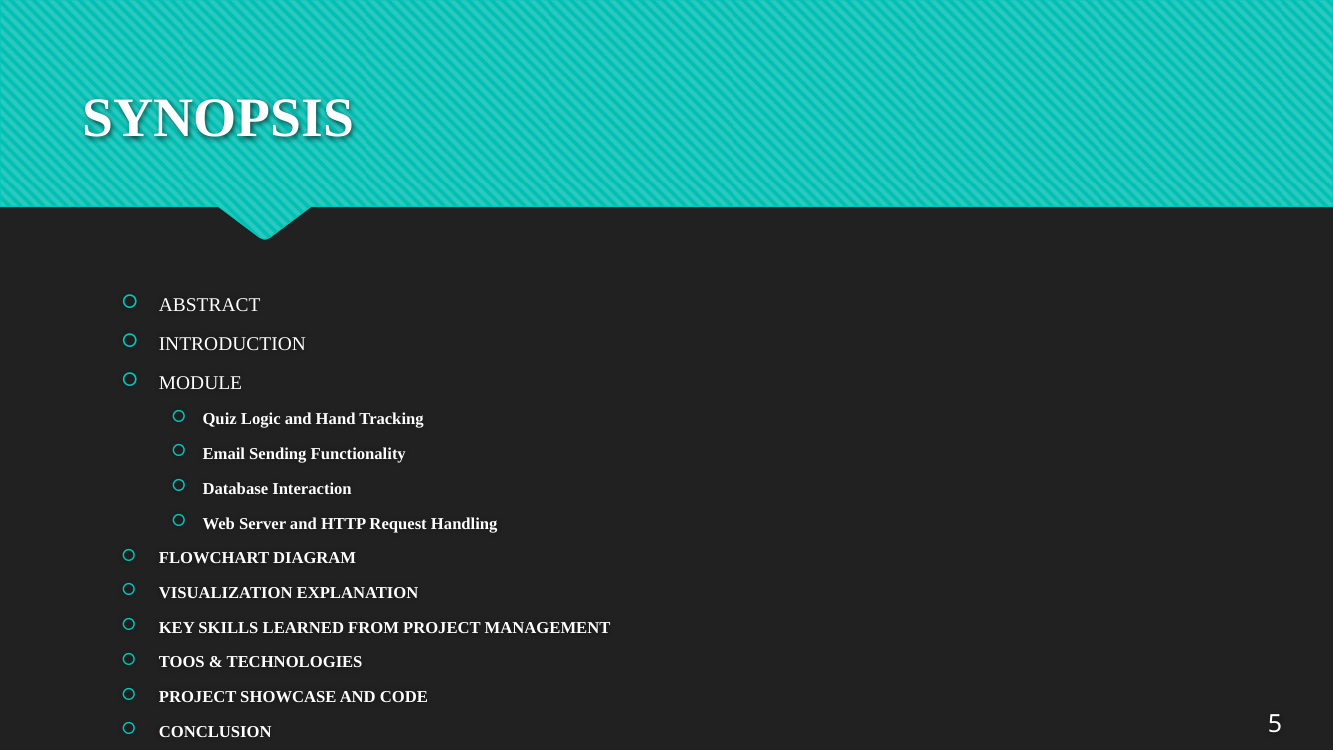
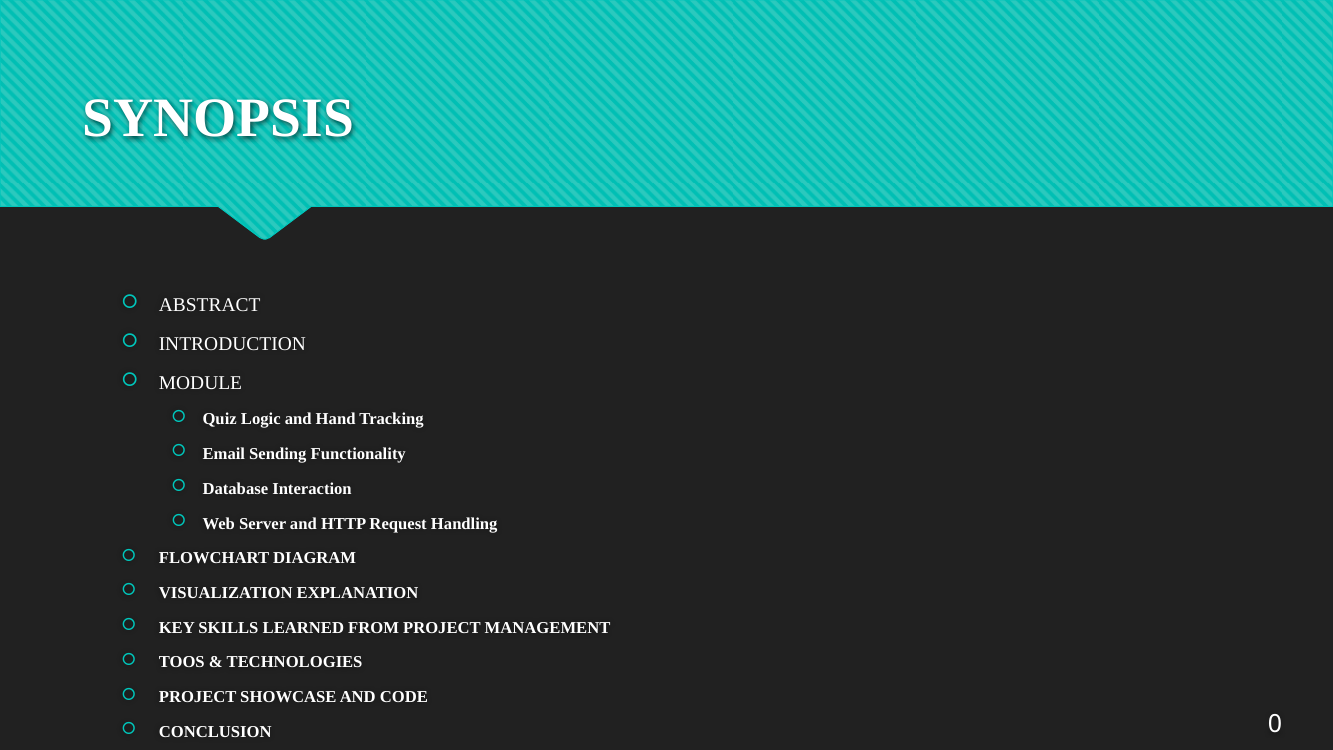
5: 5 -> 0 (1275, 724)
